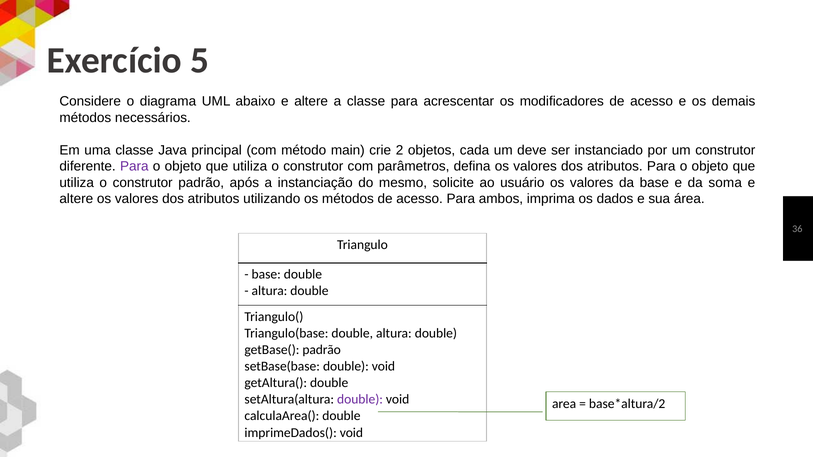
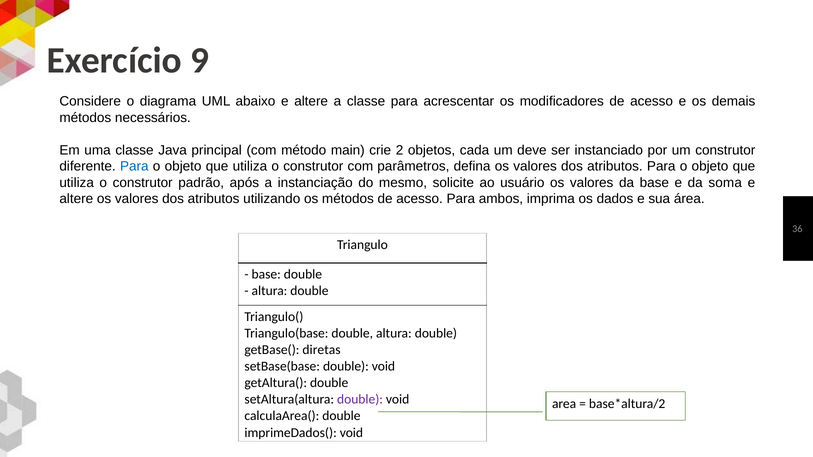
5: 5 -> 9 (200, 61)
Para colour: purple -> blue (134, 167)
getBase( padrão: padrão -> diretas (322, 350)
